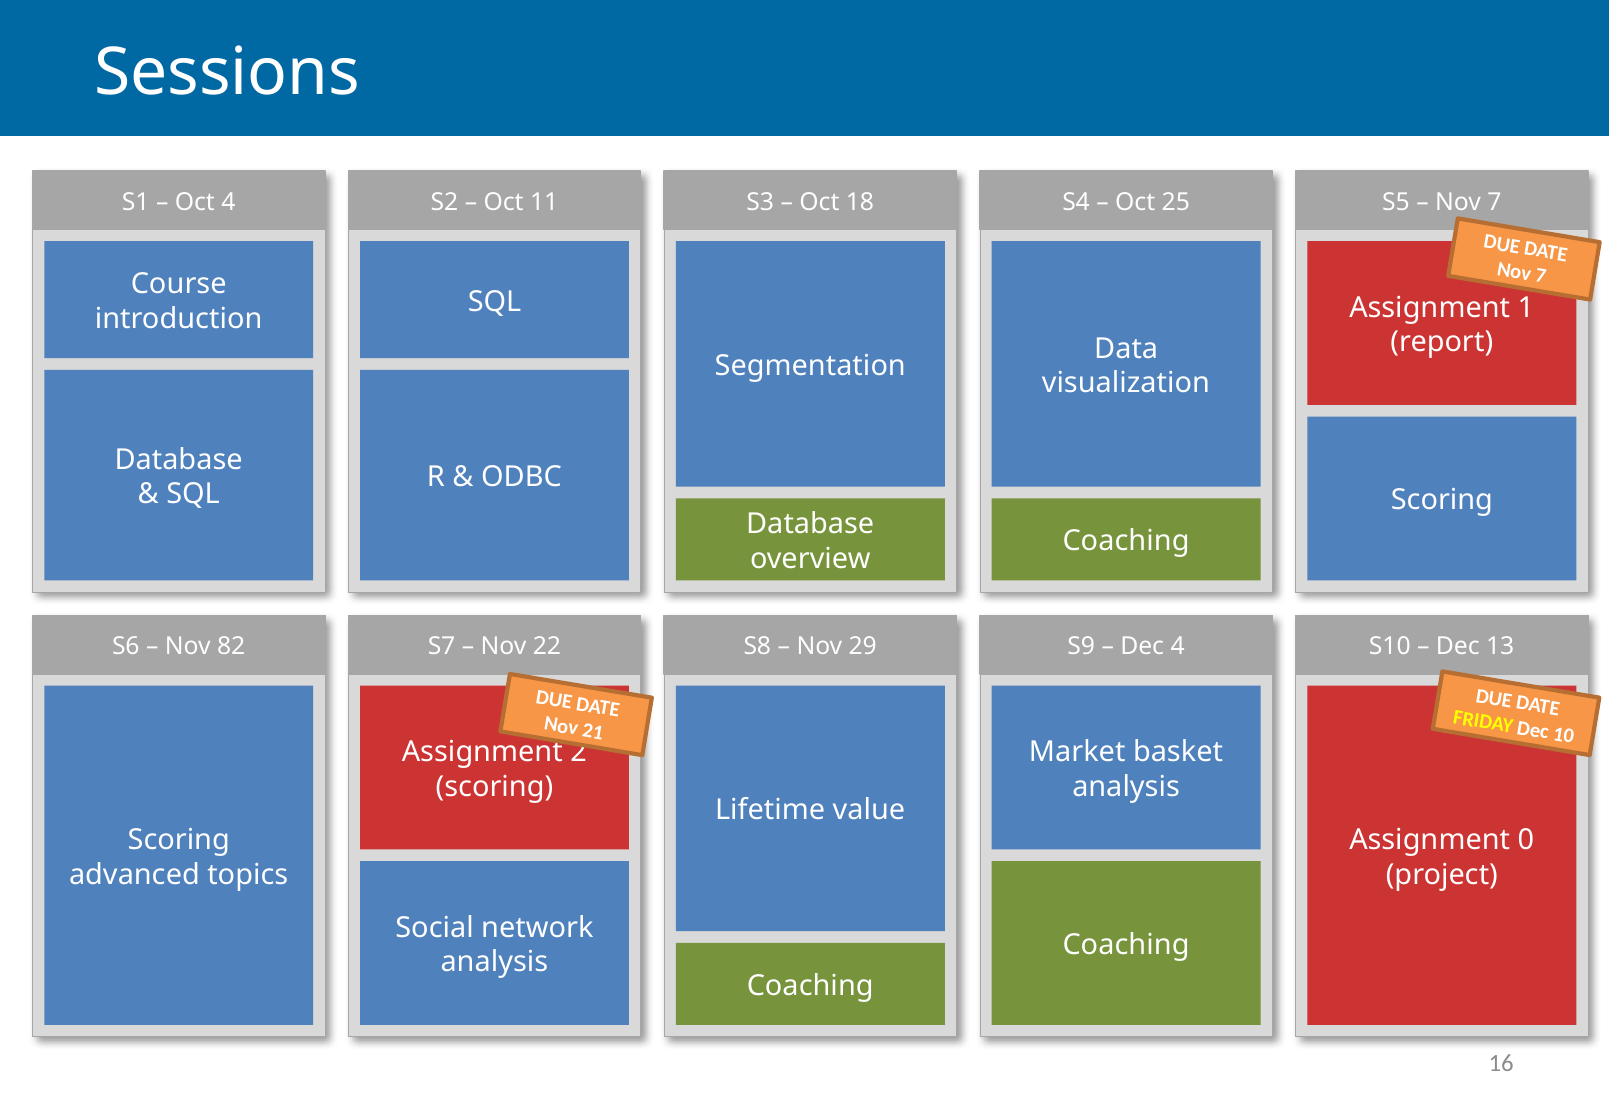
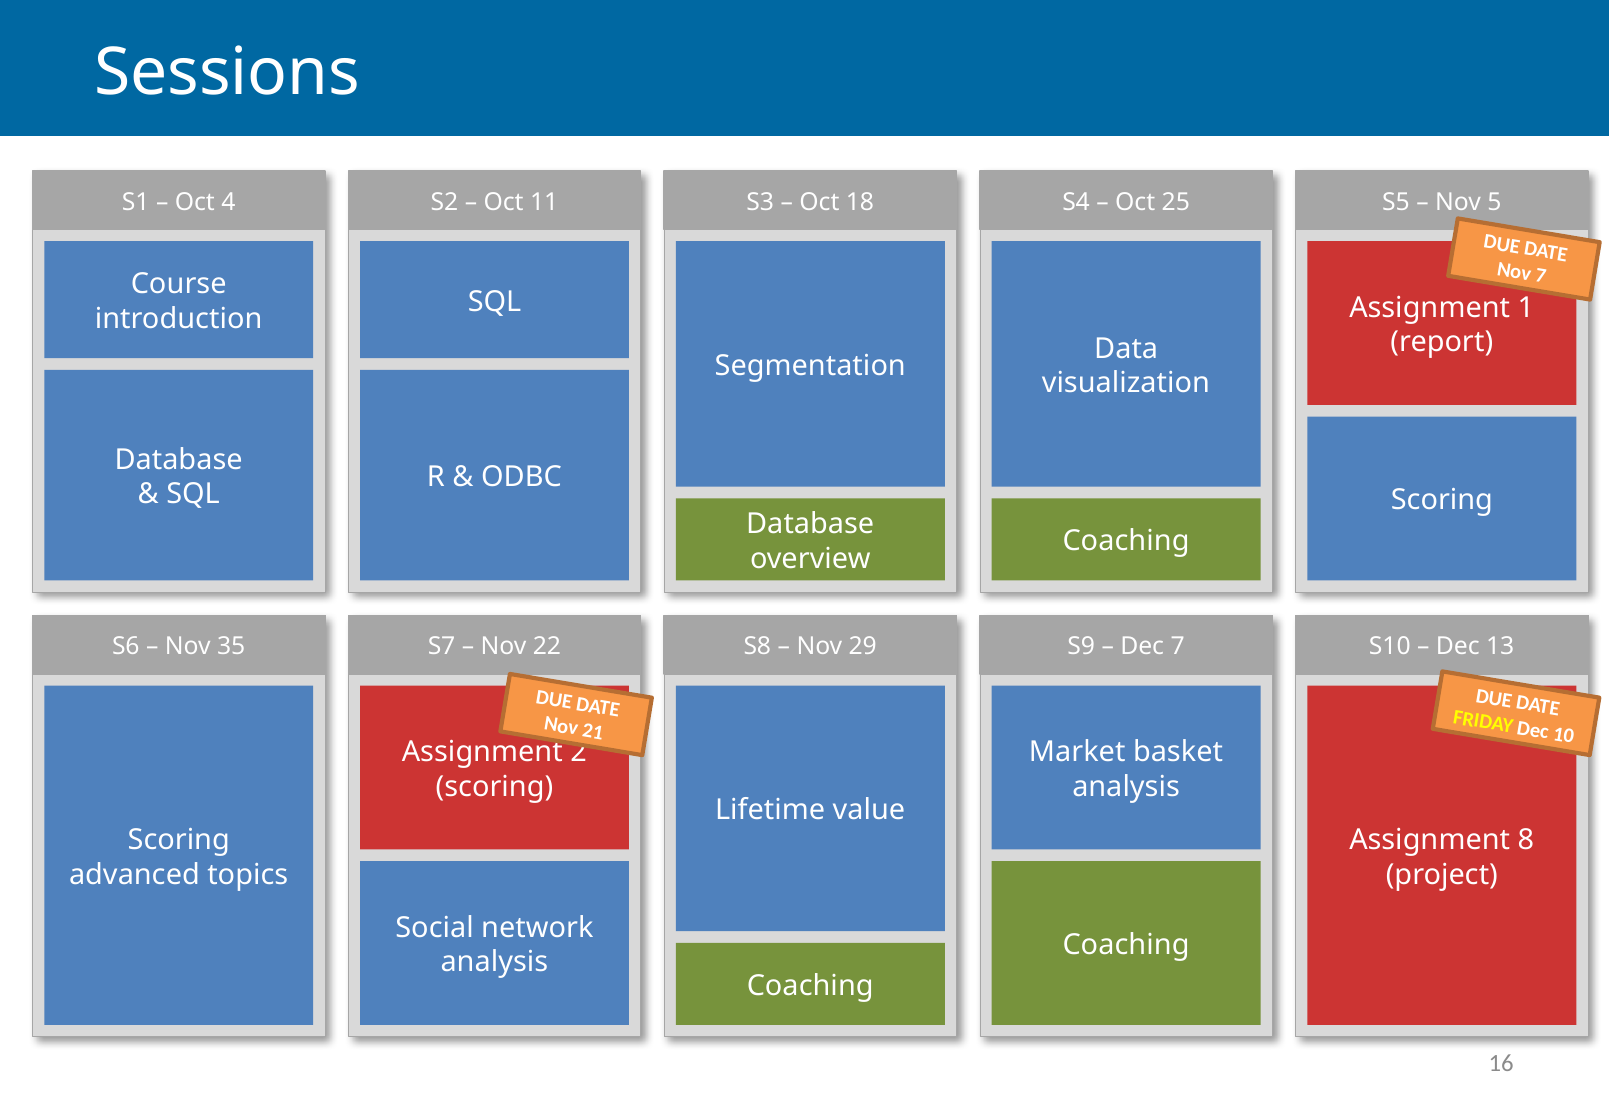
7: 7 -> 5 (1494, 202)
82: 82 -> 35 (231, 646)
Dec 4: 4 -> 7 (1178, 646)
0: 0 -> 8 (1526, 840)
